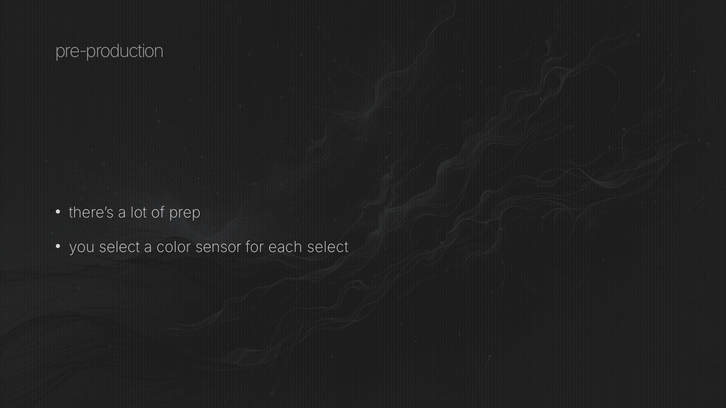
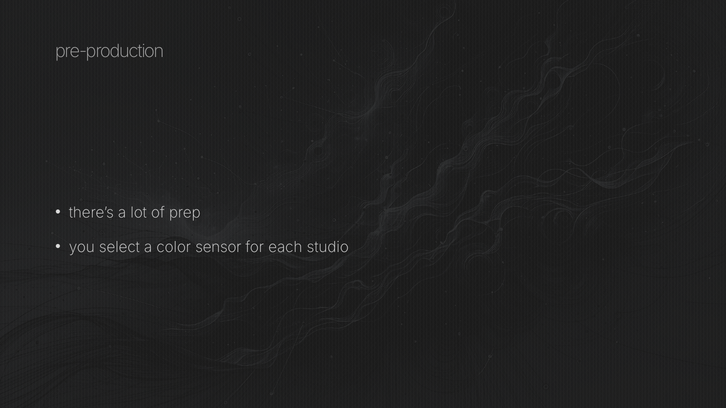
each select: select -> studio (328, 248)
